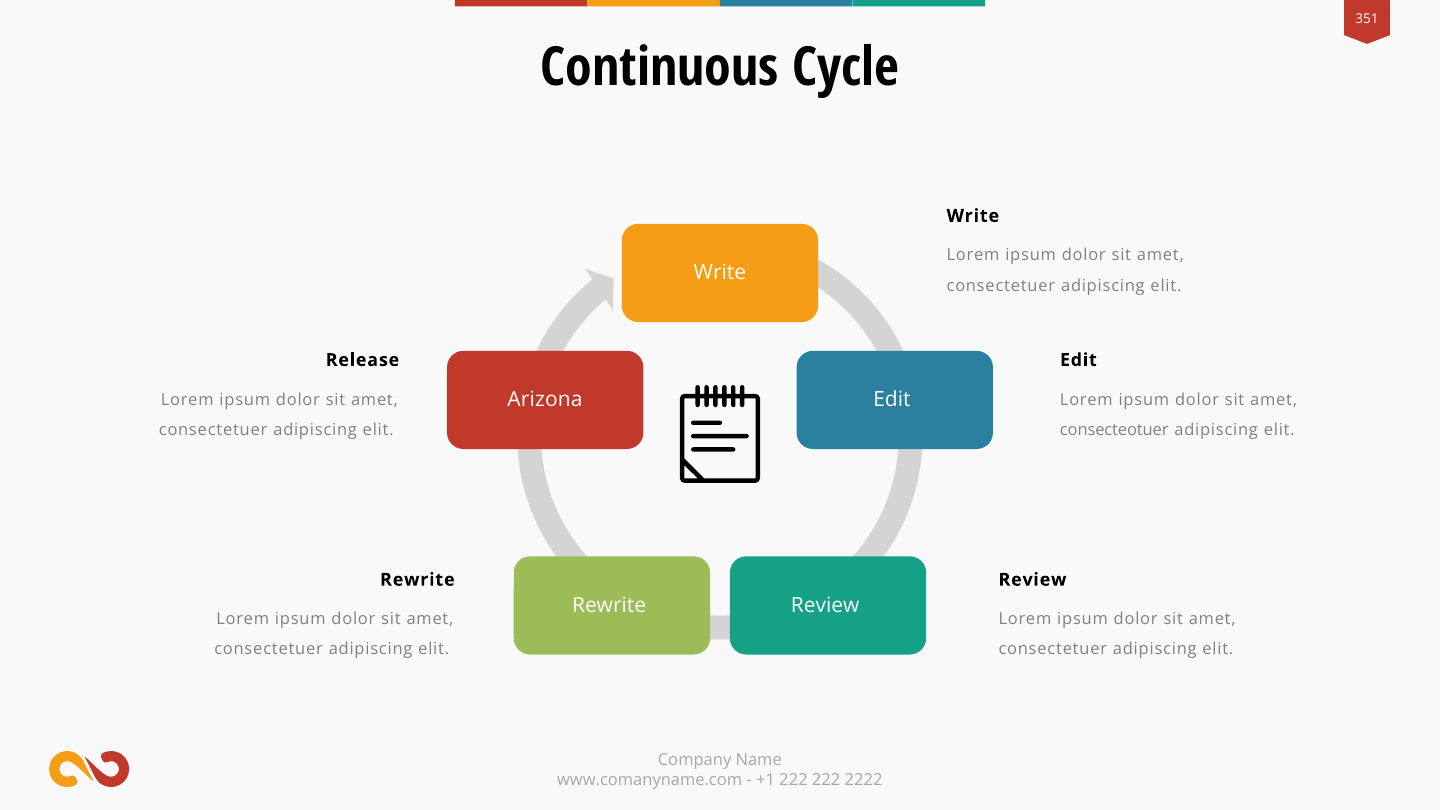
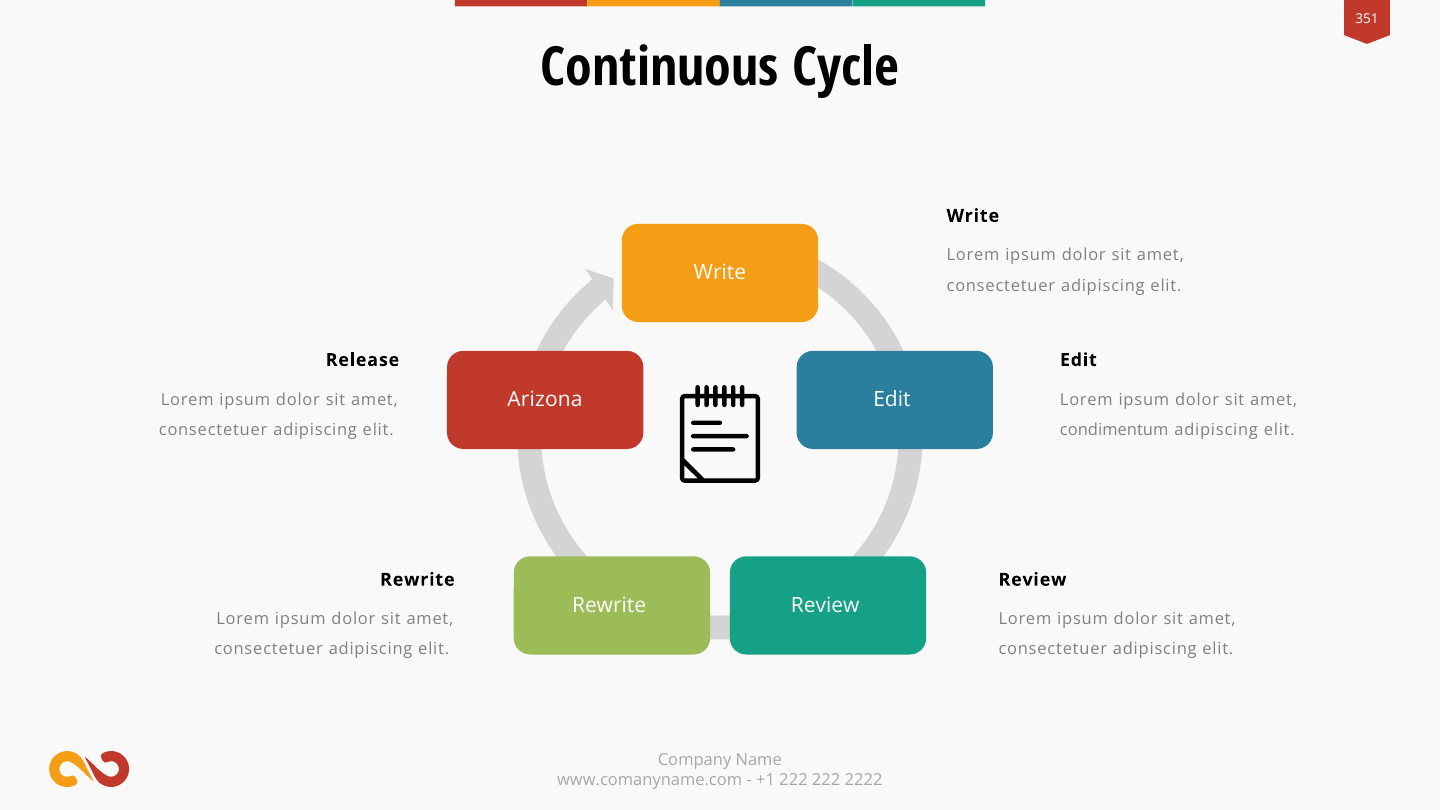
consecteotuer: consecteotuer -> condimentum (1114, 430)
